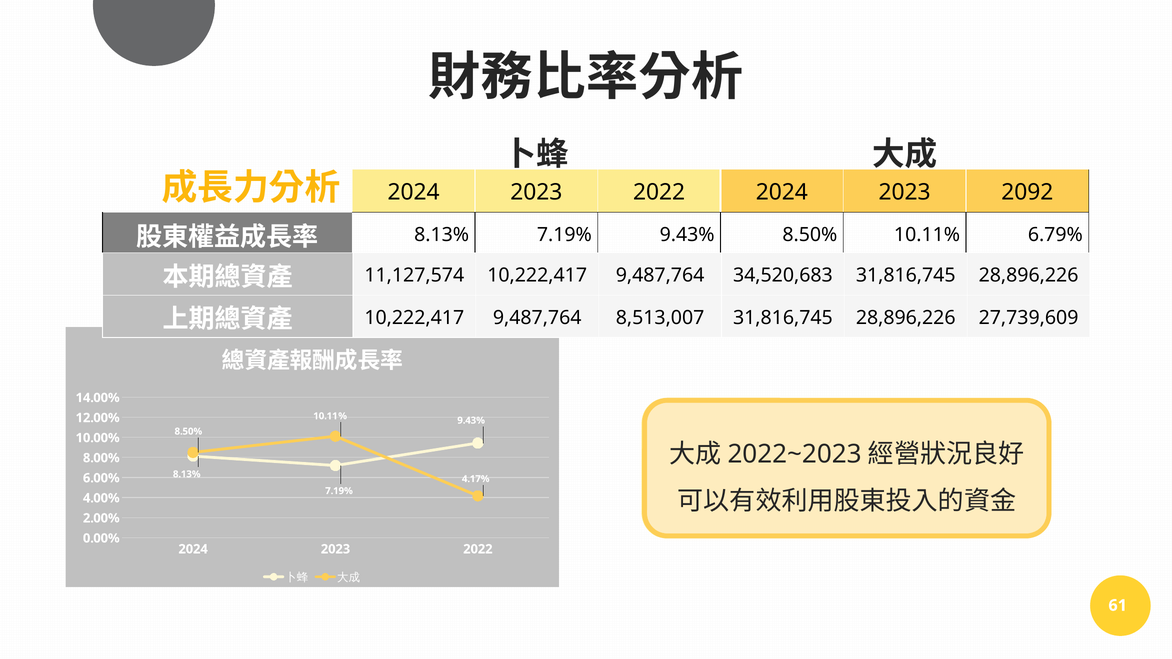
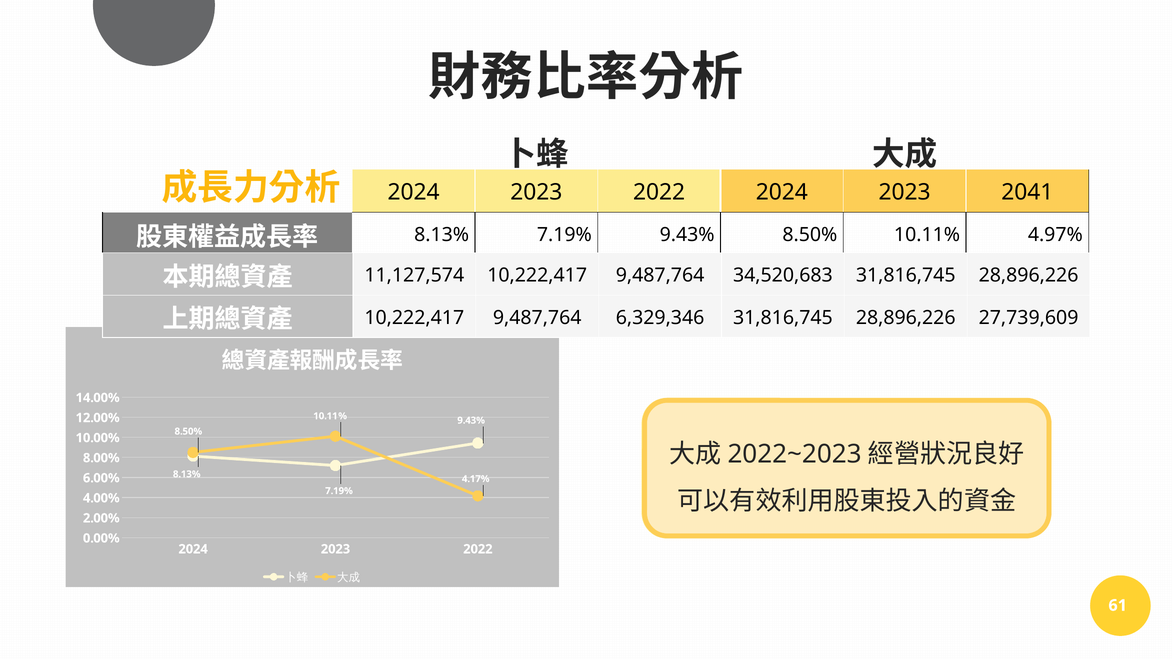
2092: 2092 -> 2041 (1027, 192)
6.79%: 6.79% -> 4.97% (1055, 235)
8,513,007: 8,513,007 -> 6,329,346 (660, 318)
